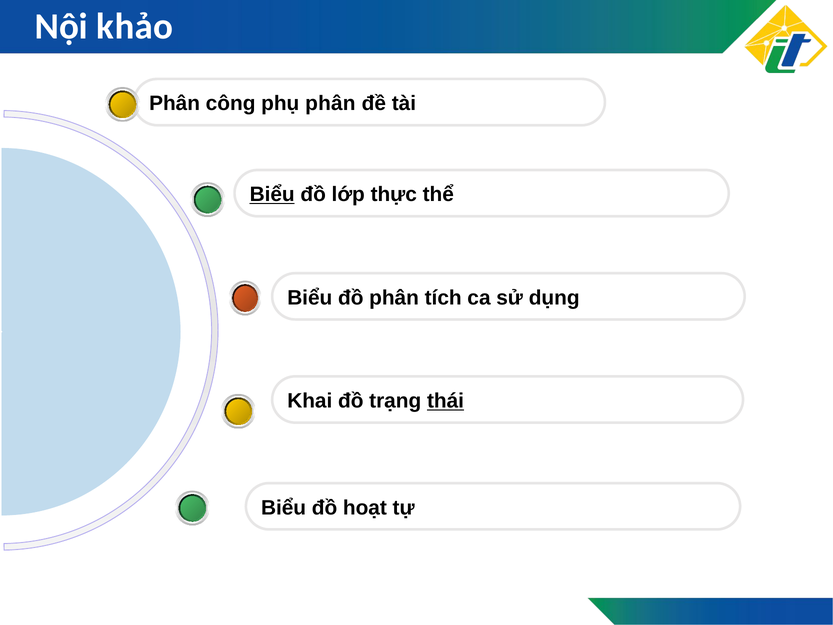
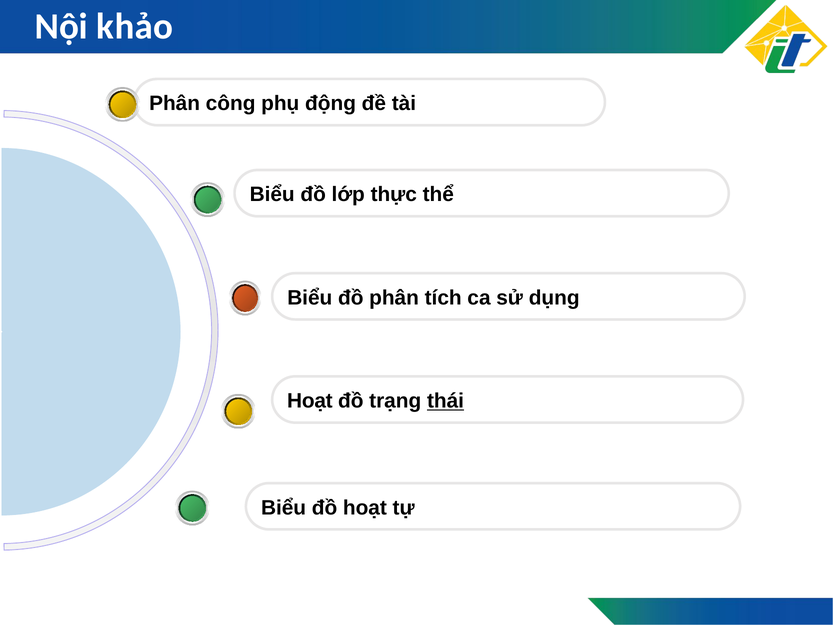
phụ phân: phân -> động (330, 103)
Biểu underline: present -> none (272, 194)
Khai: Khai -> Hoạt (310, 401)
